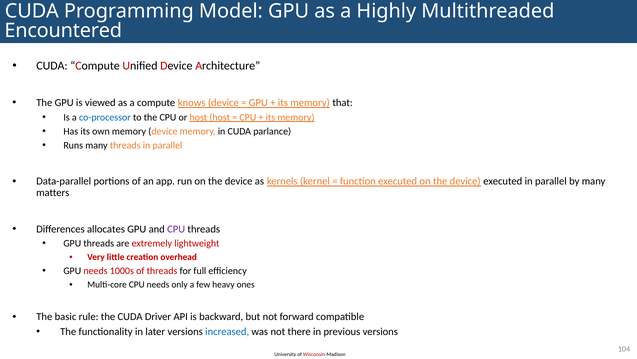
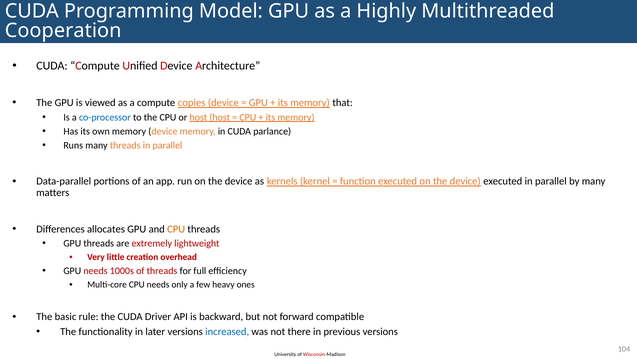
Encountered: Encountered -> Cooperation (63, 31)
knows: knows -> copies (192, 103)
CPU colour: purple -> orange (176, 229)
